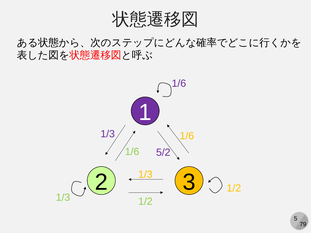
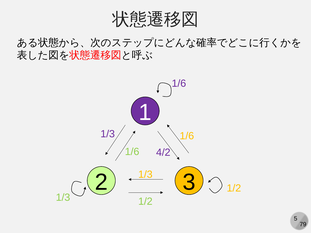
5/2: 5/2 -> 4/2 (163, 153)
